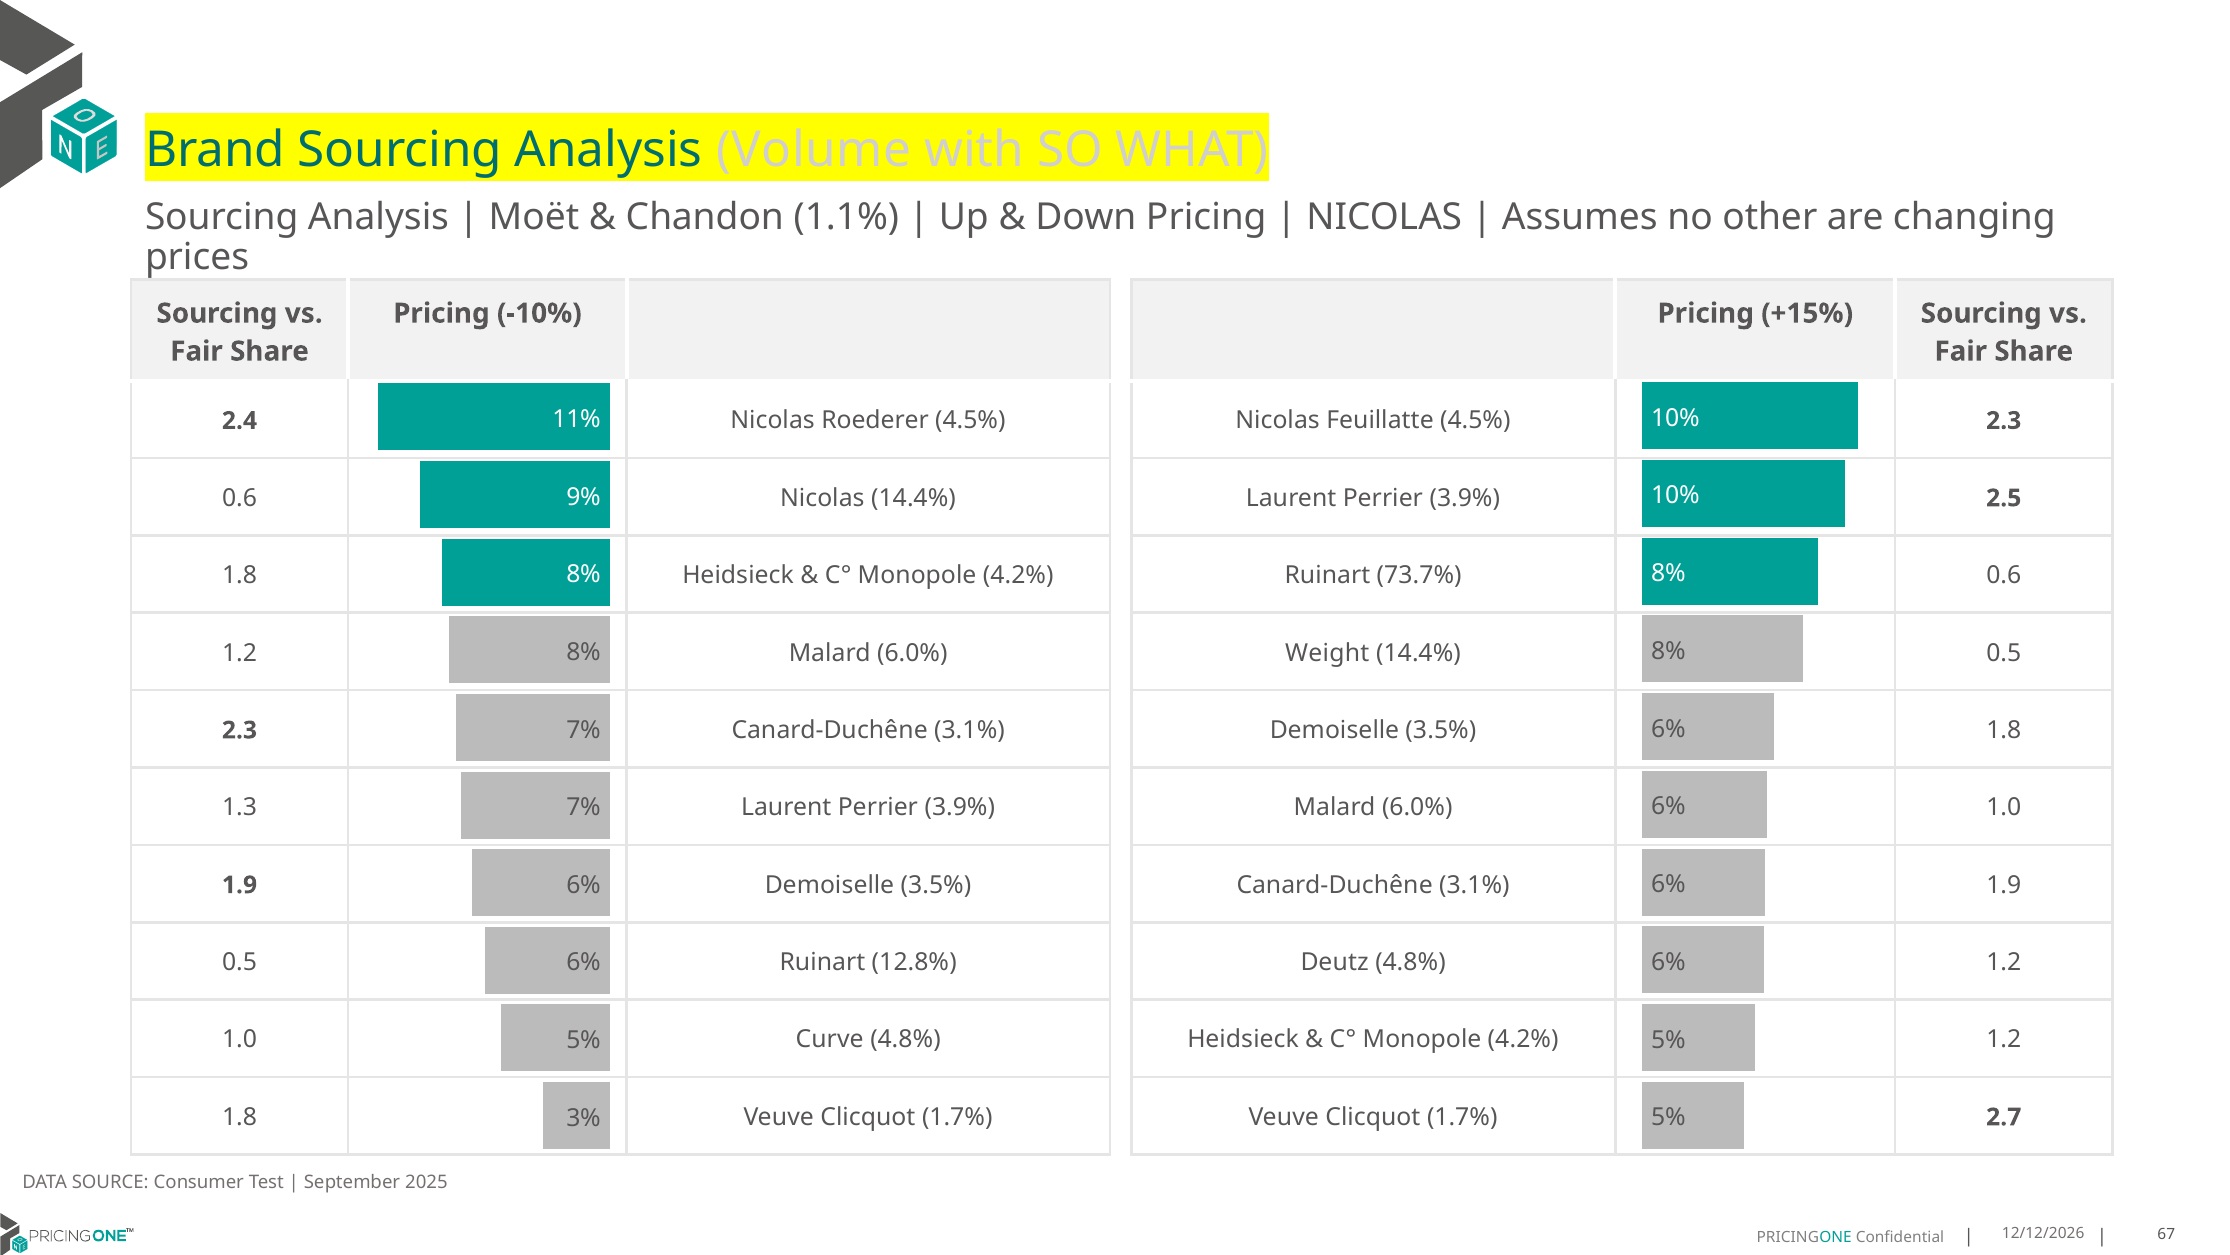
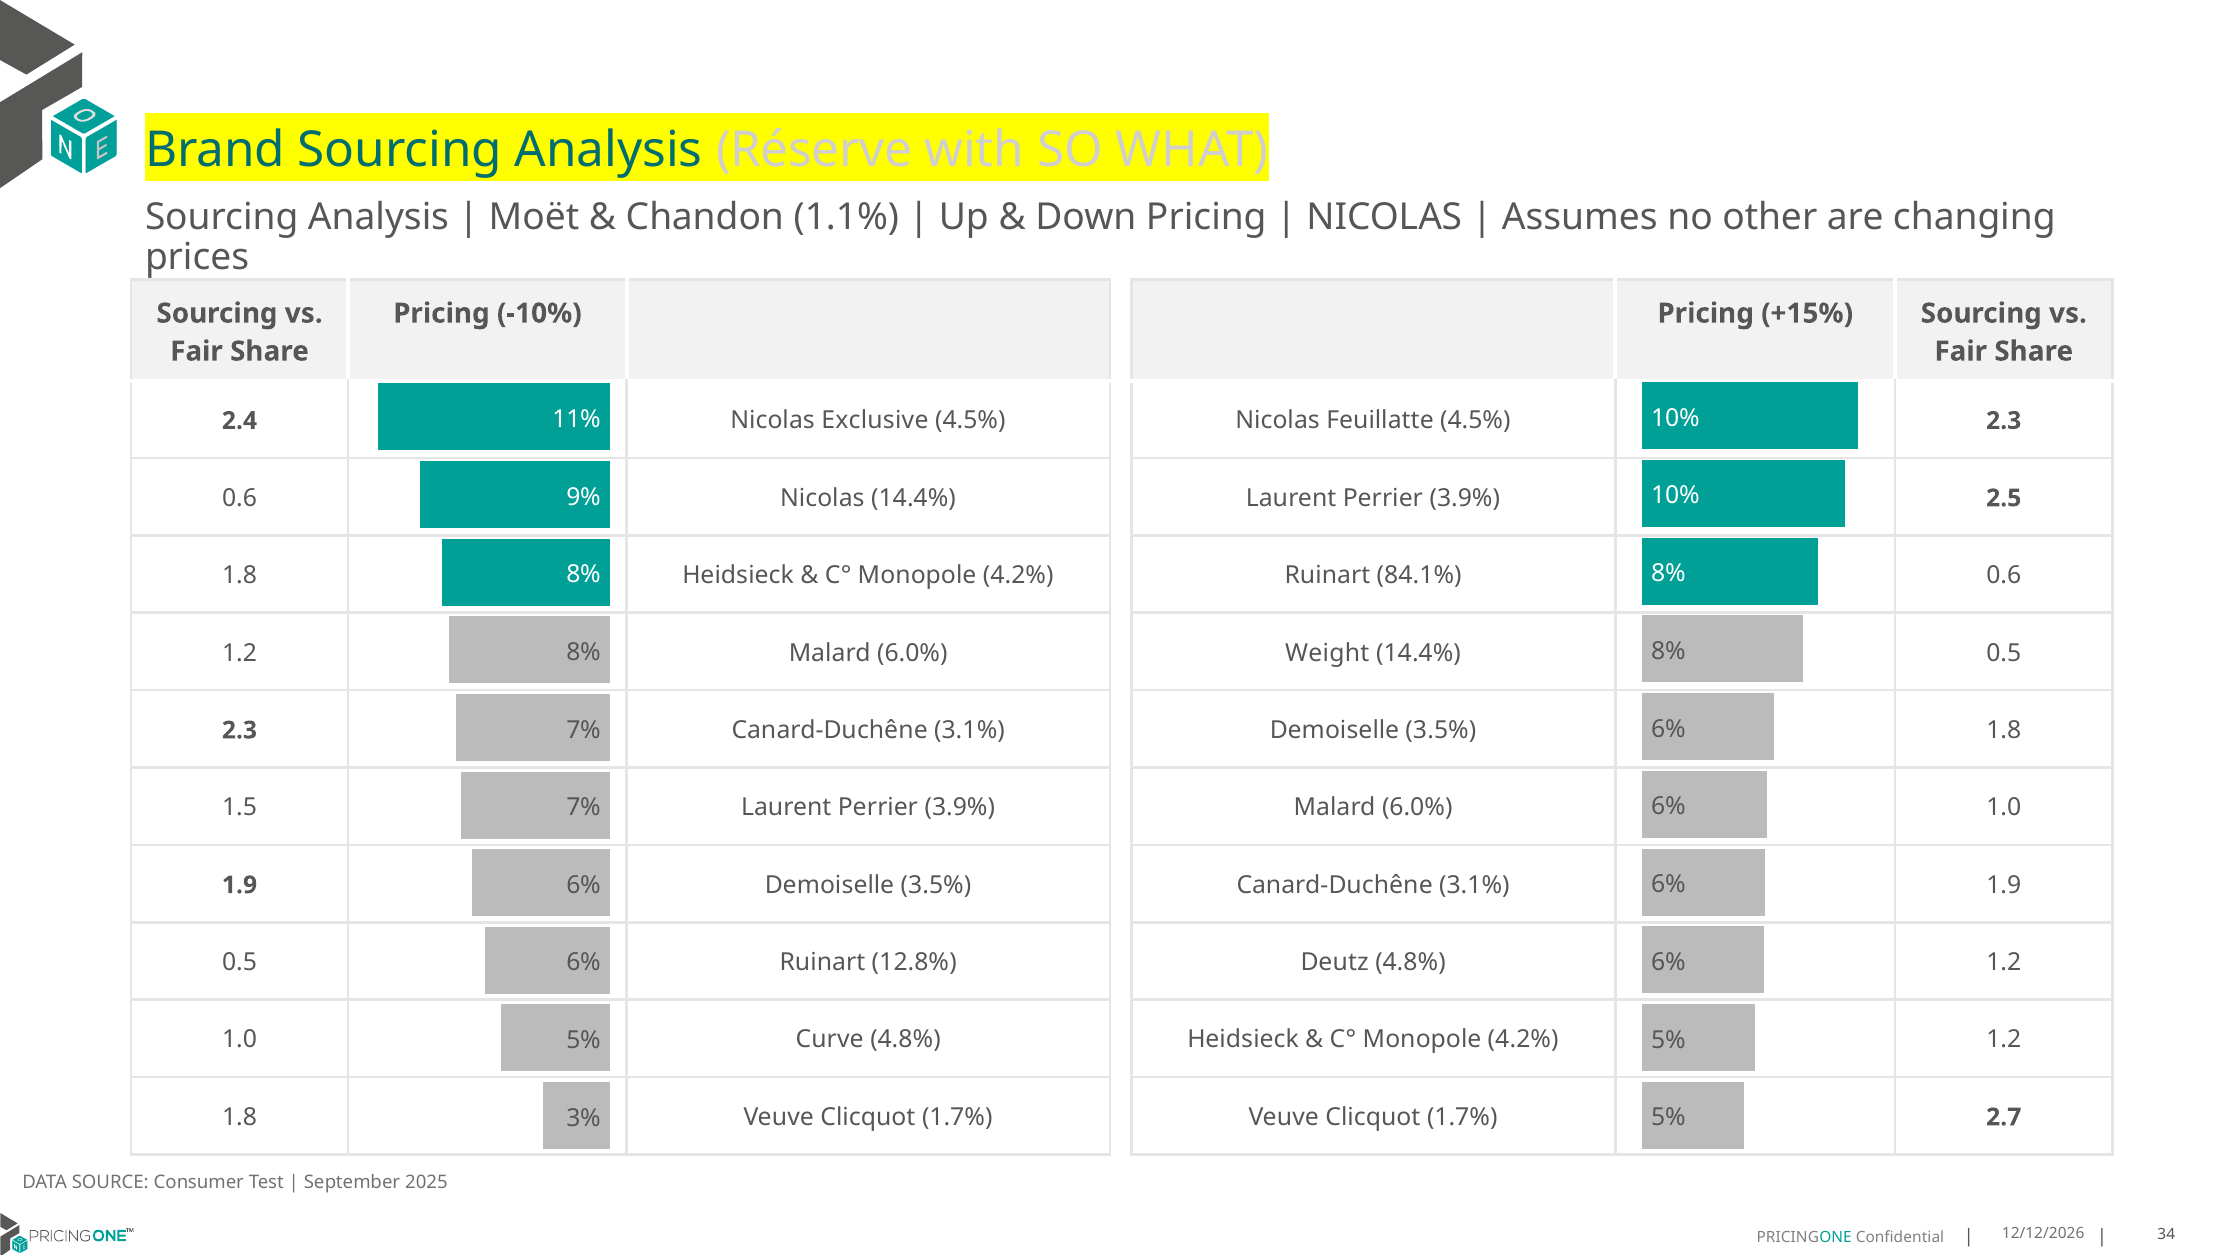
Volume: Volume -> Réserve (814, 150)
Roederer: Roederer -> Exclusive (875, 421)
73.7%: 73.7% -> 84.1% (1419, 575)
1.3: 1.3 -> 1.5 (239, 807)
67: 67 -> 34 (2166, 1233)
